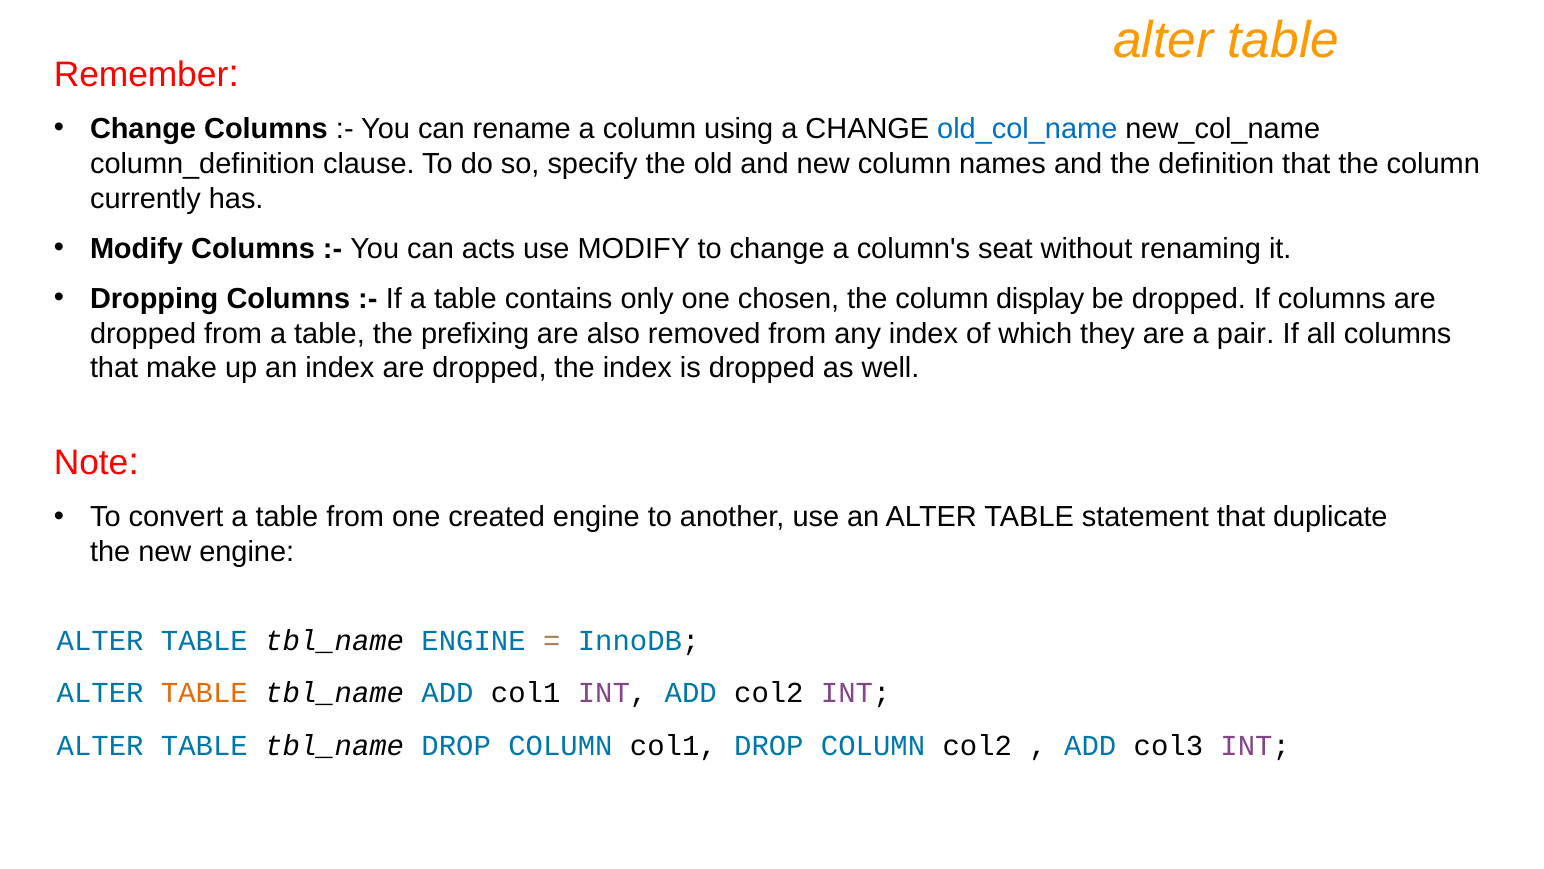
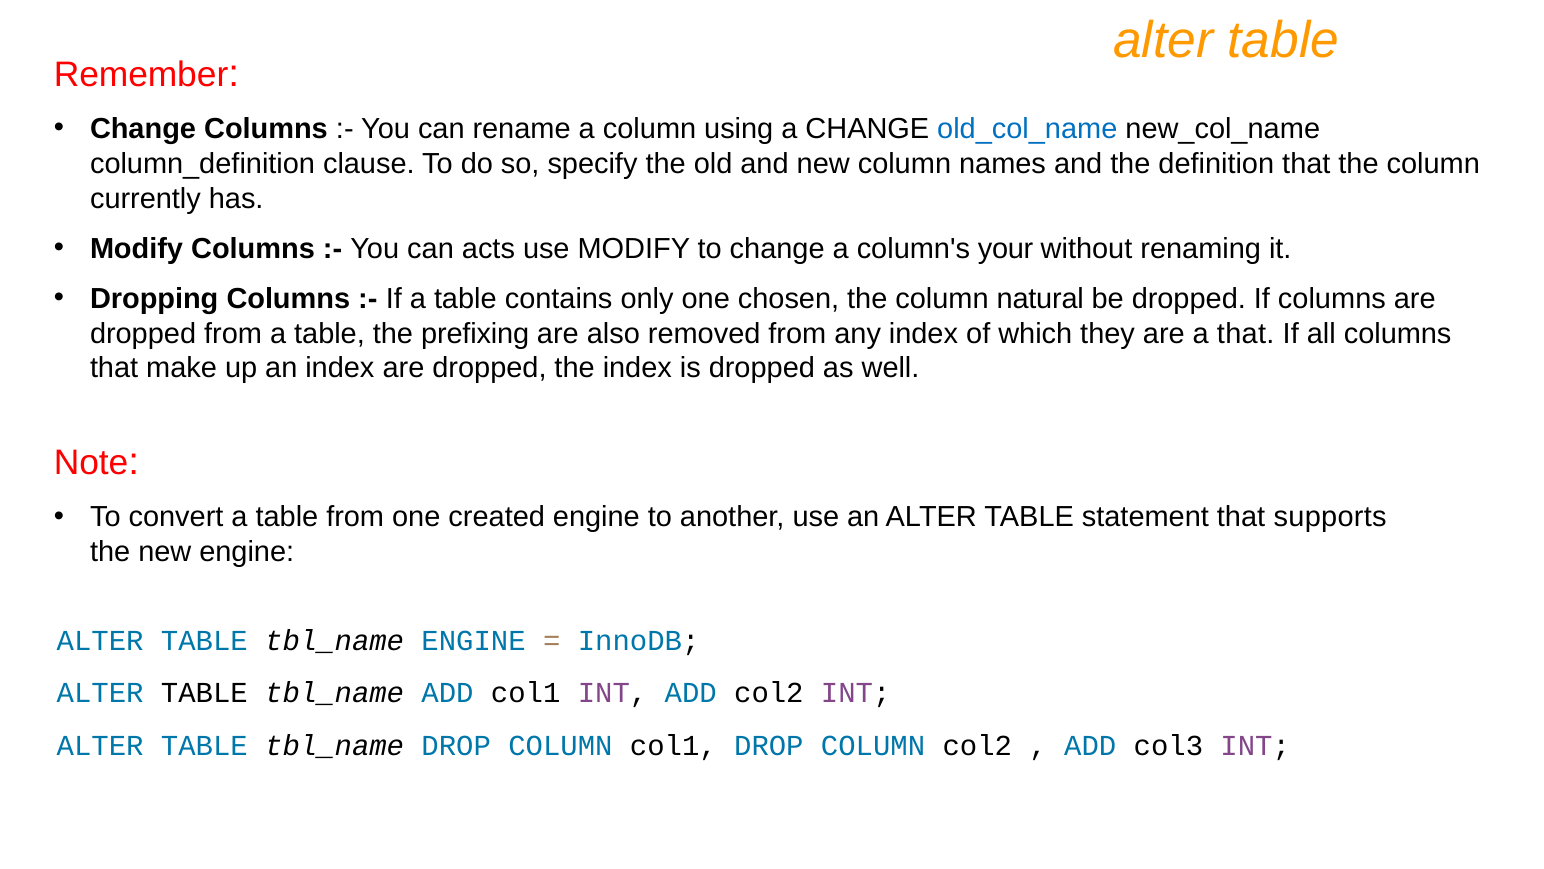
seat: seat -> your (1006, 249)
display: display -> natural (1040, 299)
a pair: pair -> that (1246, 333)
duplicate: duplicate -> supports (1330, 517)
TABLE colour: orange -> black (204, 693)
